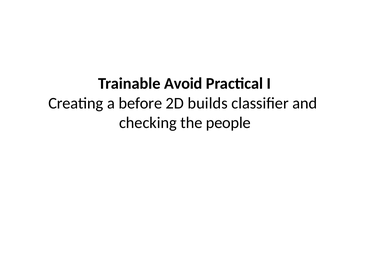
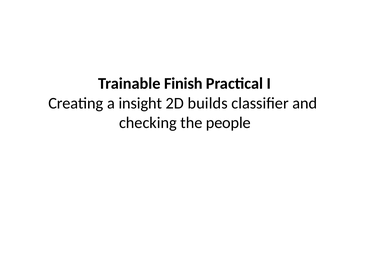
Avoid: Avoid -> Finish (183, 83)
before: before -> insight (140, 103)
